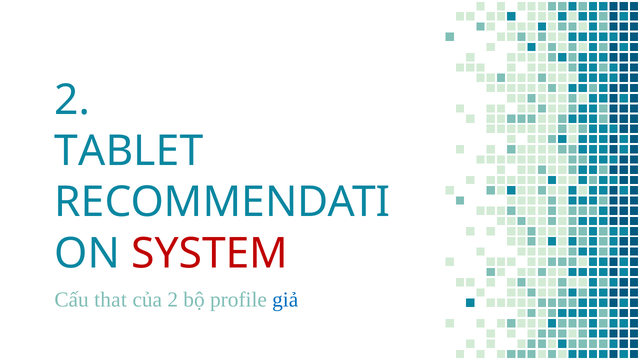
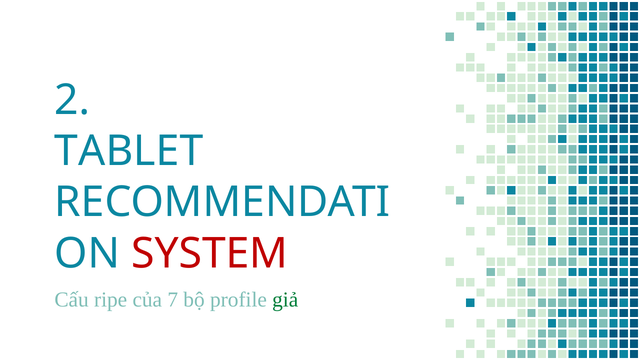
that: that -> ripe (111, 299)
của 2: 2 -> 7 (173, 299)
giả colour: blue -> green (285, 299)
